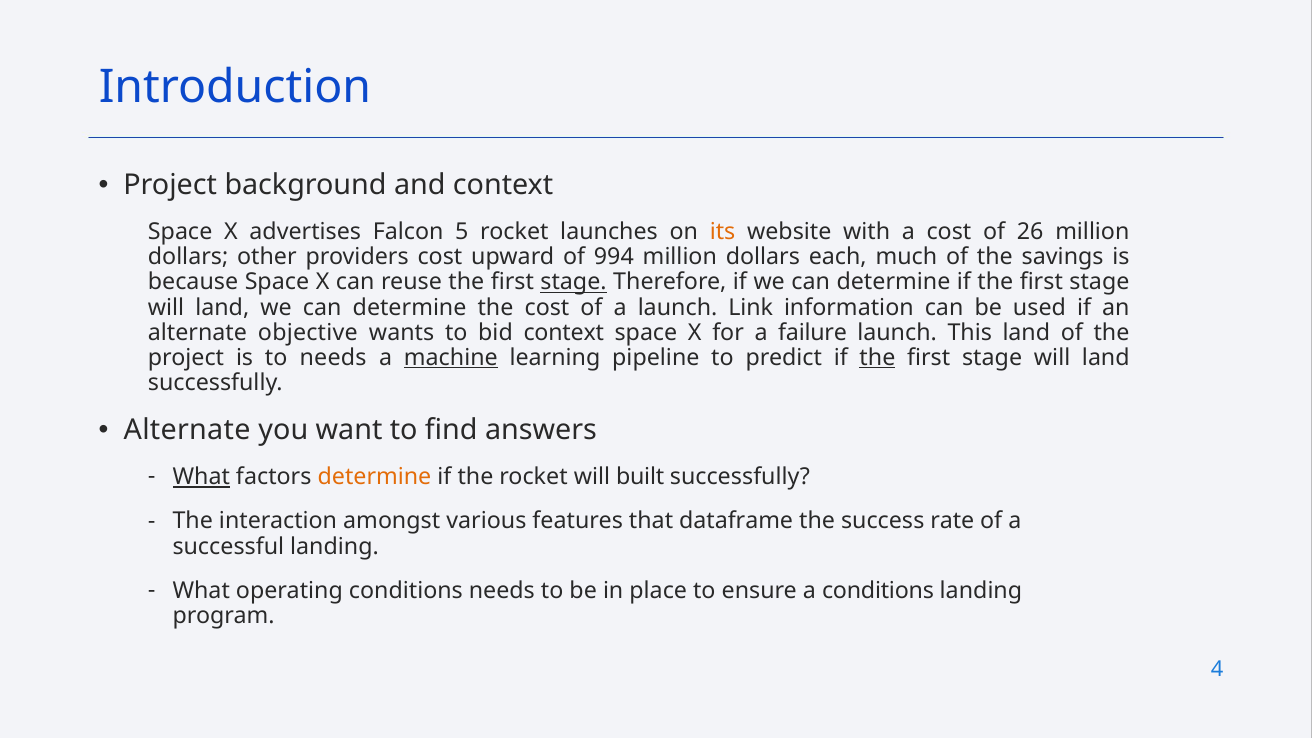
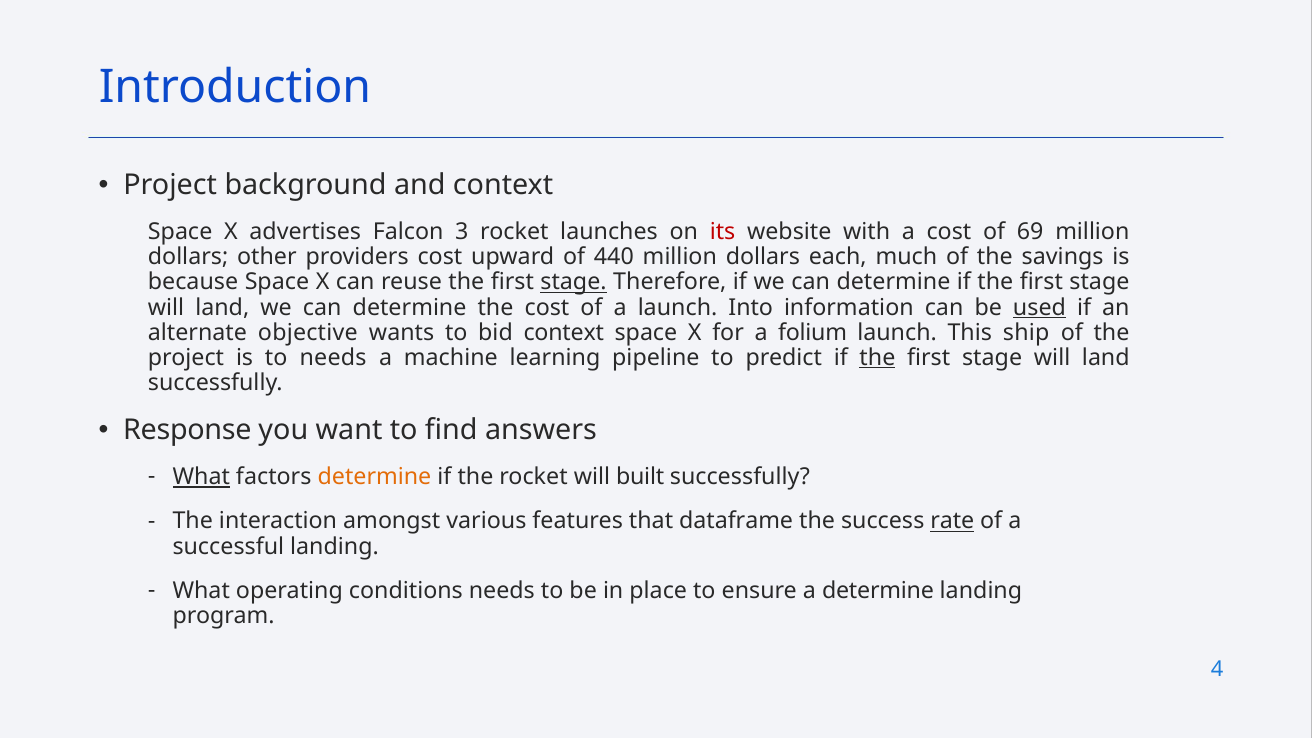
5: 5 -> 3 (462, 232)
its colour: orange -> red (723, 232)
26: 26 -> 69 (1030, 232)
994: 994 -> 440 (614, 257)
Link: Link -> Into (751, 307)
used underline: none -> present (1039, 307)
failure: failure -> folium (813, 333)
This land: land -> ship (1026, 333)
machine underline: present -> none (451, 358)
Alternate: Alternate -> Response (187, 430)
rate underline: none -> present (952, 521)
a conditions: conditions -> determine (878, 591)
